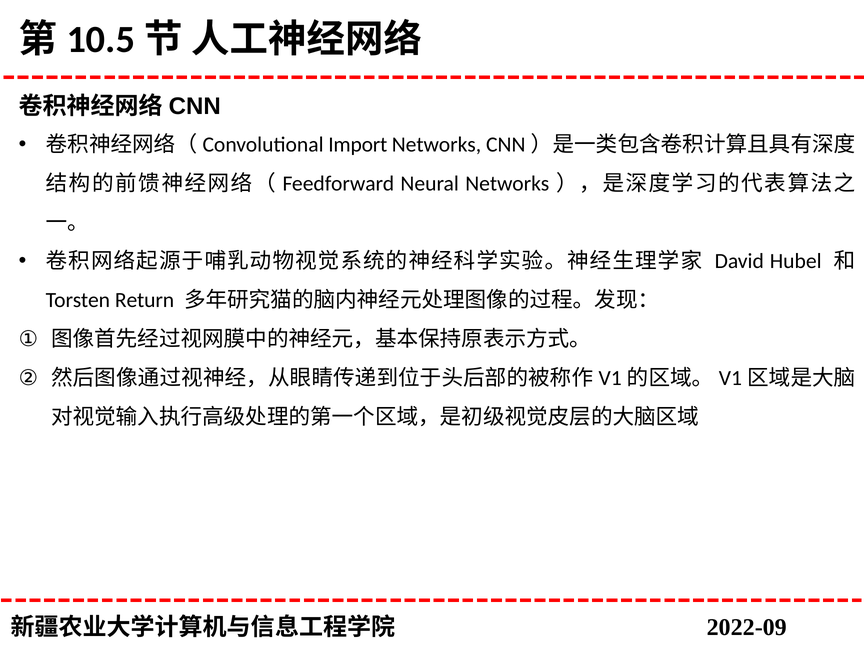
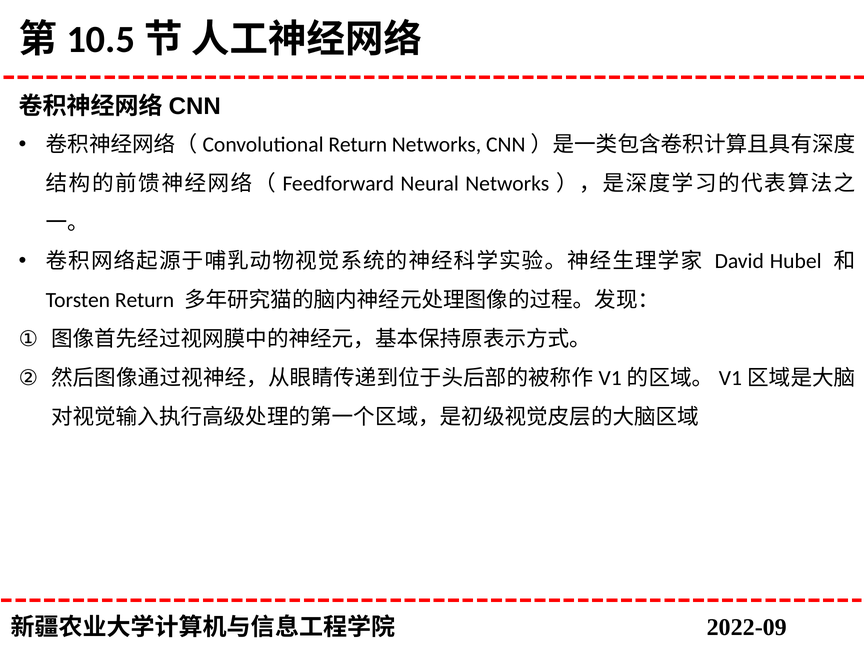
Import: Import -> Return (358, 145)
